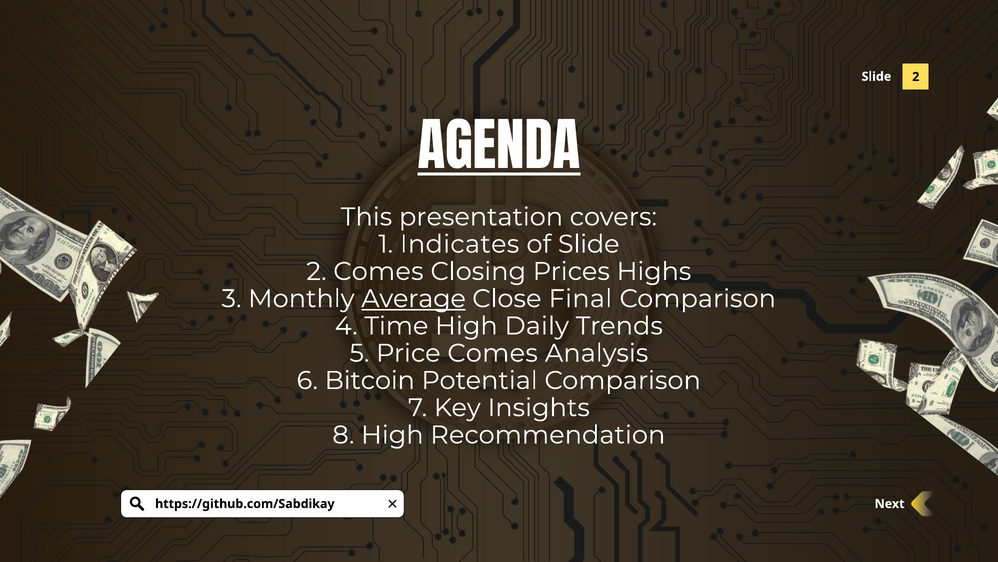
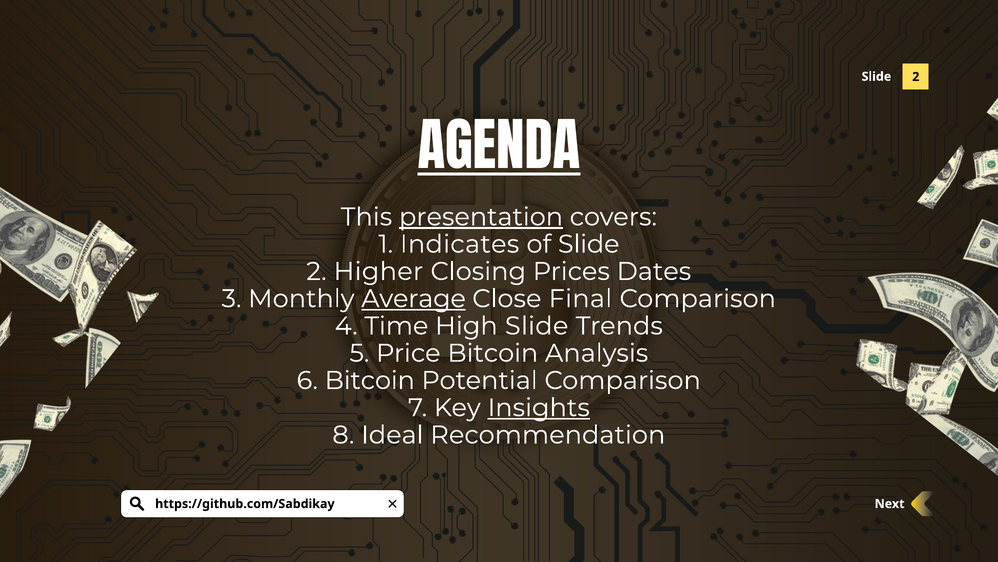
presentation underline: none -> present (481, 217)
2 Comes: Comes -> Higher (378, 271)
Highs: Highs -> Dates (654, 271)
High Daily: Daily -> Slide (537, 326)
Price Comes: Comes -> Bitcoin (493, 353)
Insights underline: none -> present (539, 407)
8 High: High -> Ideal (392, 435)
